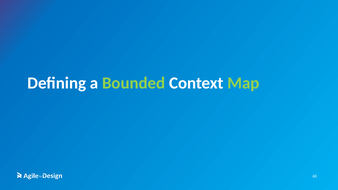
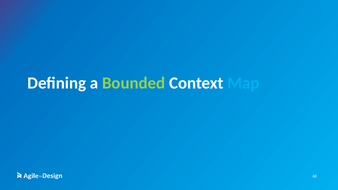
Map colour: light green -> light blue (243, 83)
